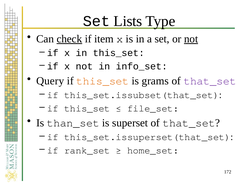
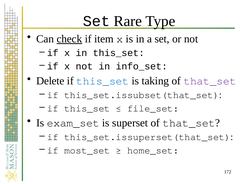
Lists: Lists -> Rare (128, 21)
not underline: present -> none (191, 39)
Query: Query -> Delete (50, 81)
this_set colour: orange -> blue (103, 81)
grams: grams -> taking (155, 81)
than_set: than_set -> exam_set (73, 123)
rank_set: rank_set -> most_set (87, 151)
